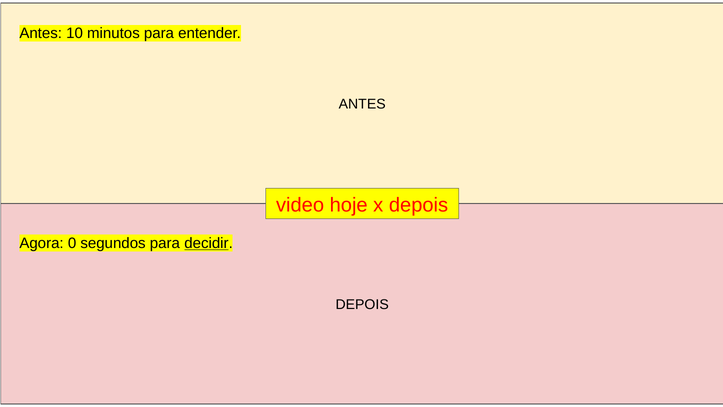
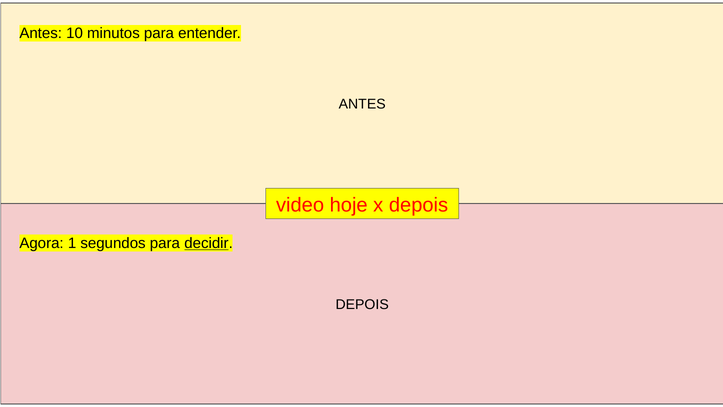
0: 0 -> 1 (72, 243)
